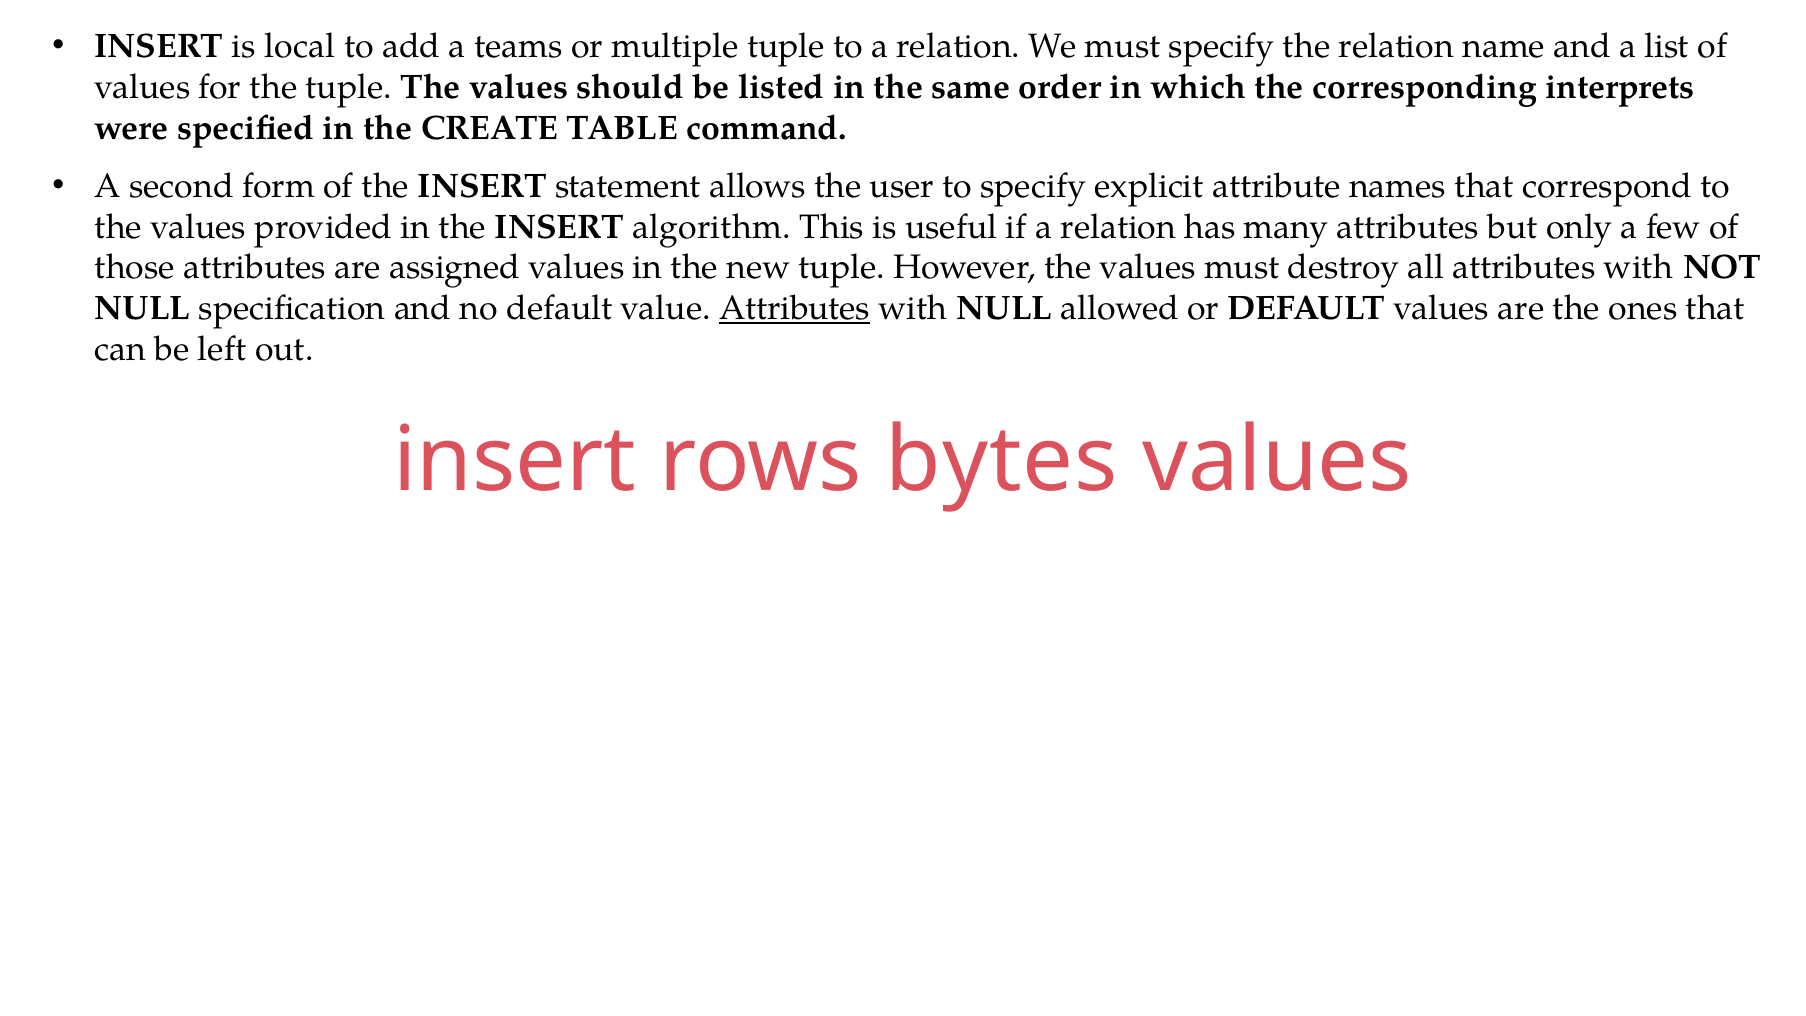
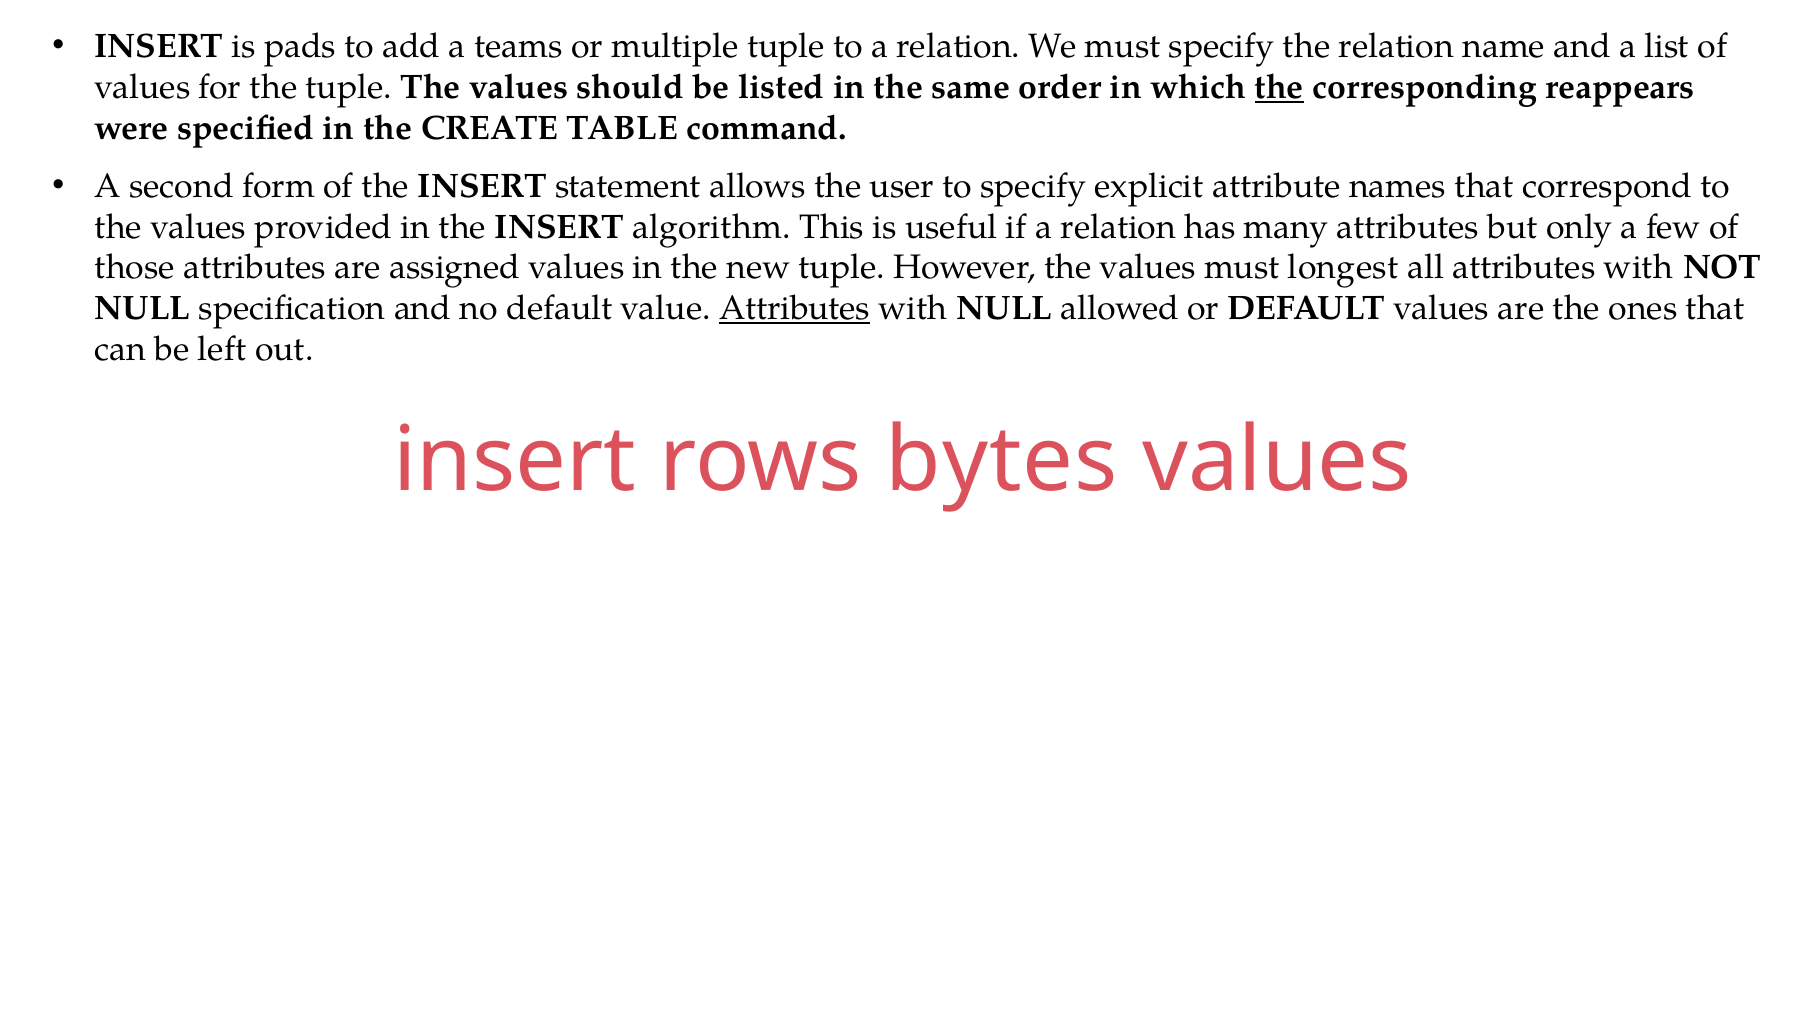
local: local -> pads (300, 47)
the underline: none -> present (1279, 87)
interprets: interprets -> reappears (1620, 87)
destroy: destroy -> longest (1343, 268)
